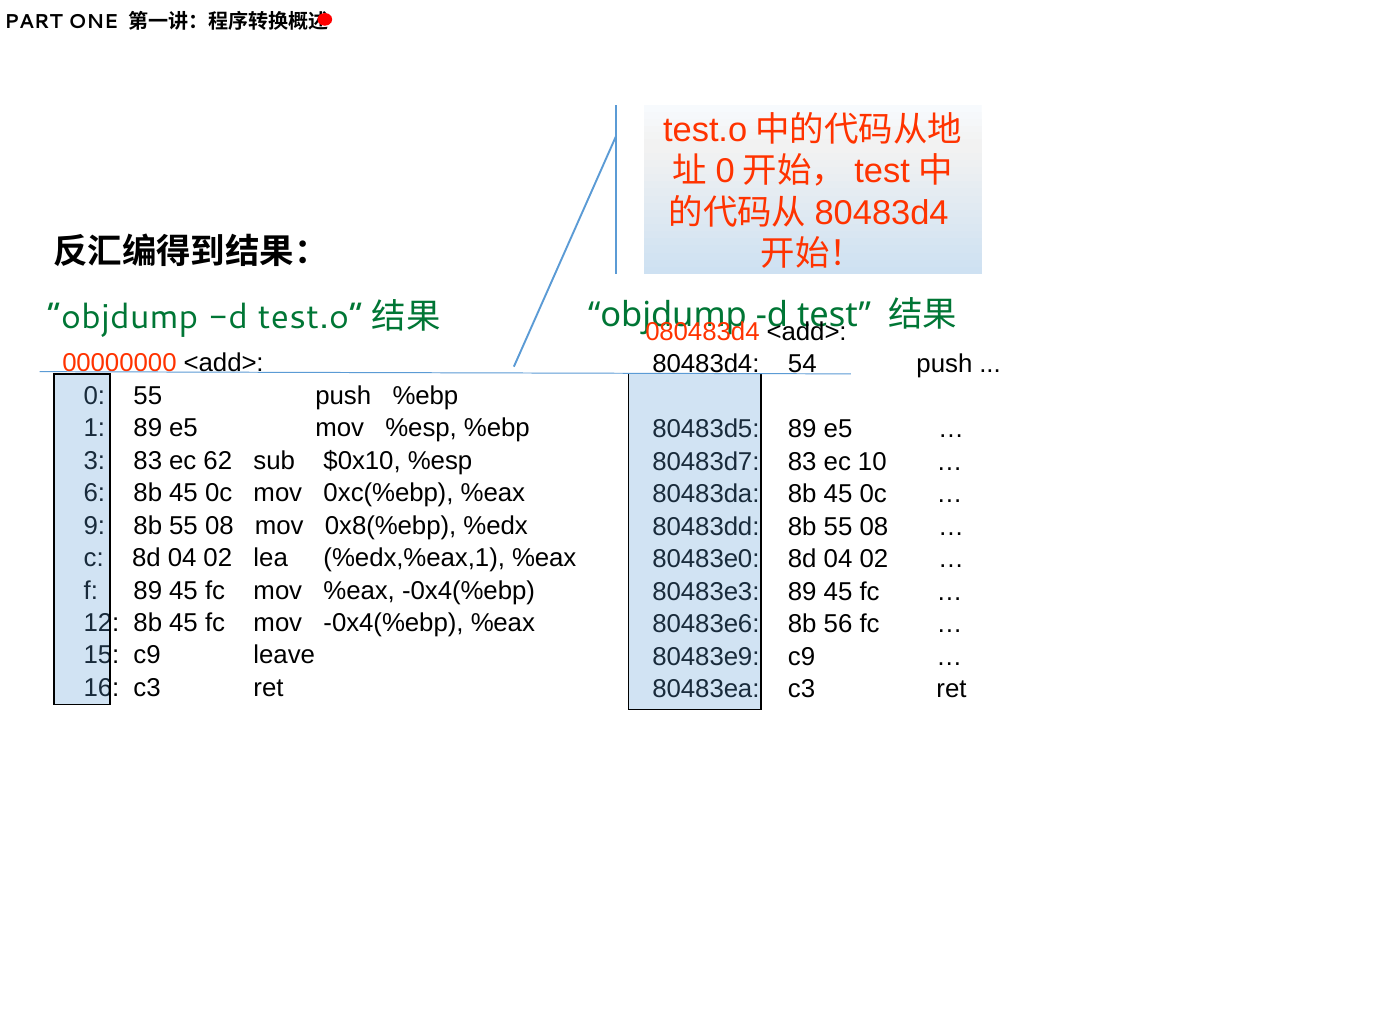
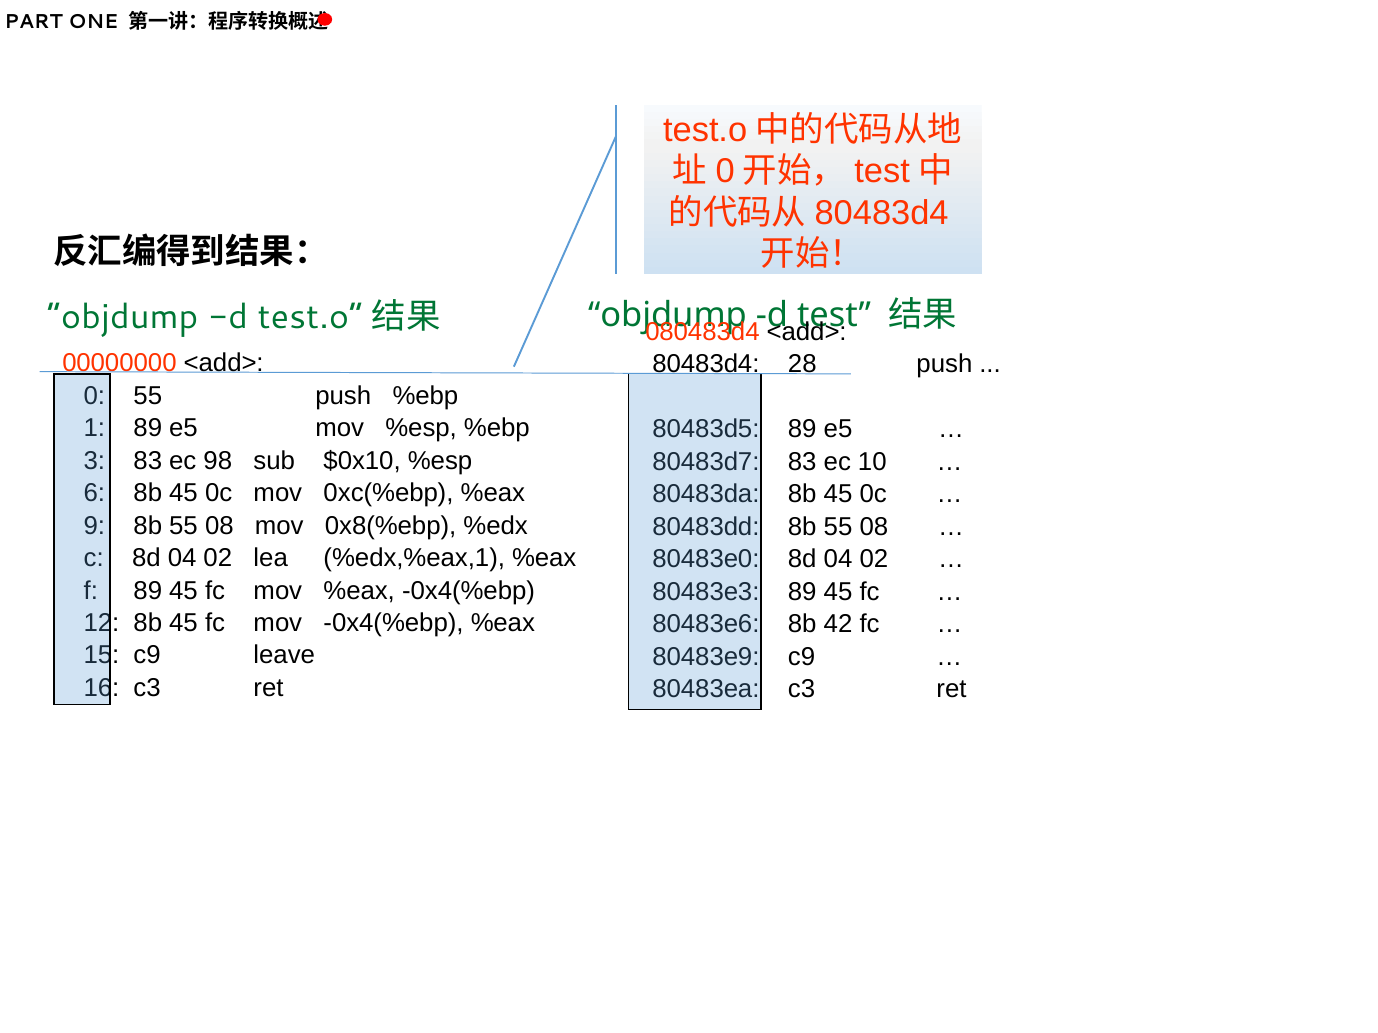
54: 54 -> 28 (802, 365)
62: 62 -> 98 (218, 461)
56: 56 -> 42 (838, 625)
